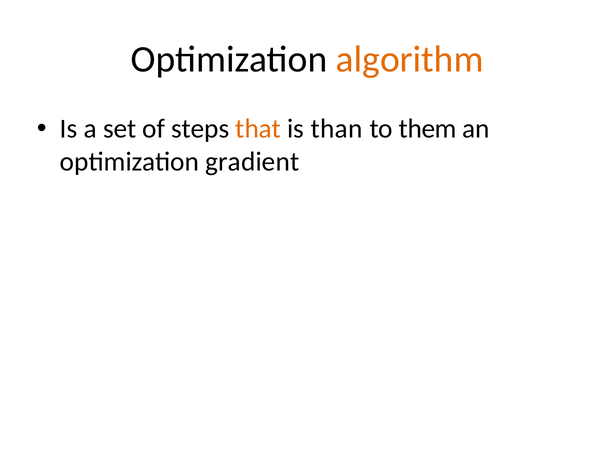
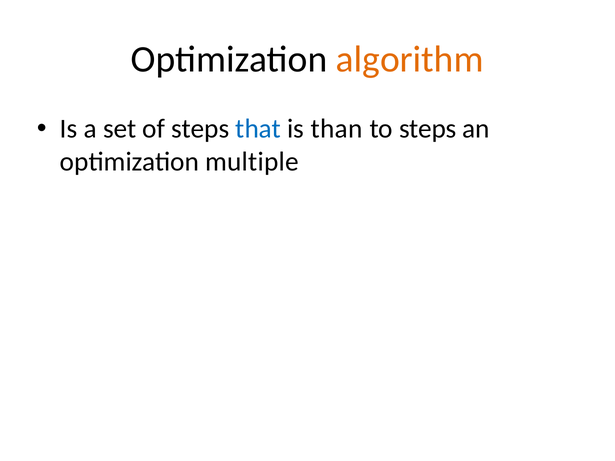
that colour: orange -> blue (258, 129)
to them: them -> steps (428, 129)
gradient: gradient -> multiple (252, 162)
